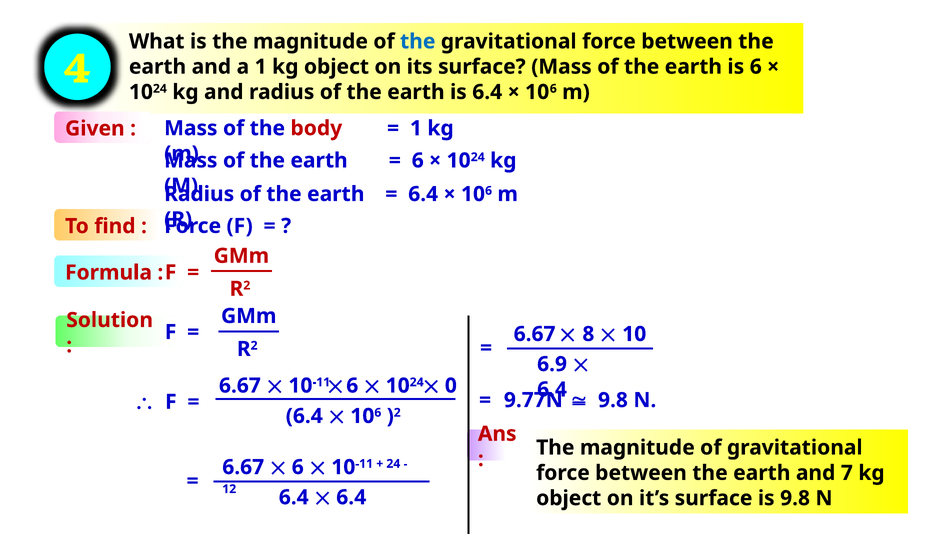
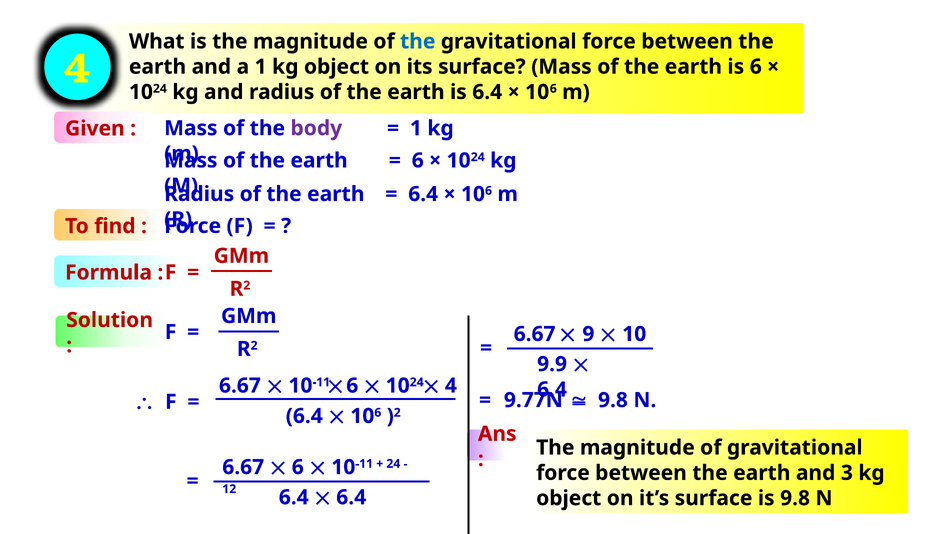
body colour: red -> purple (316, 128)
8: 8 -> 9 (588, 334)
6.9: 6.9 -> 9.9 (552, 364)
0: 0 -> 4 (451, 386)
7: 7 -> 3 (847, 473)
